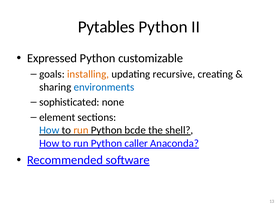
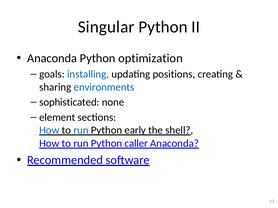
Pytables: Pytables -> Singular (106, 27)
Expressed: Expressed -> Anaconda (52, 58)
customizable: customizable -> optimization (150, 58)
installing colour: orange -> blue (88, 74)
recursive: recursive -> positions (174, 74)
run colour: orange -> blue (81, 131)
bcde: bcde -> early (135, 131)
